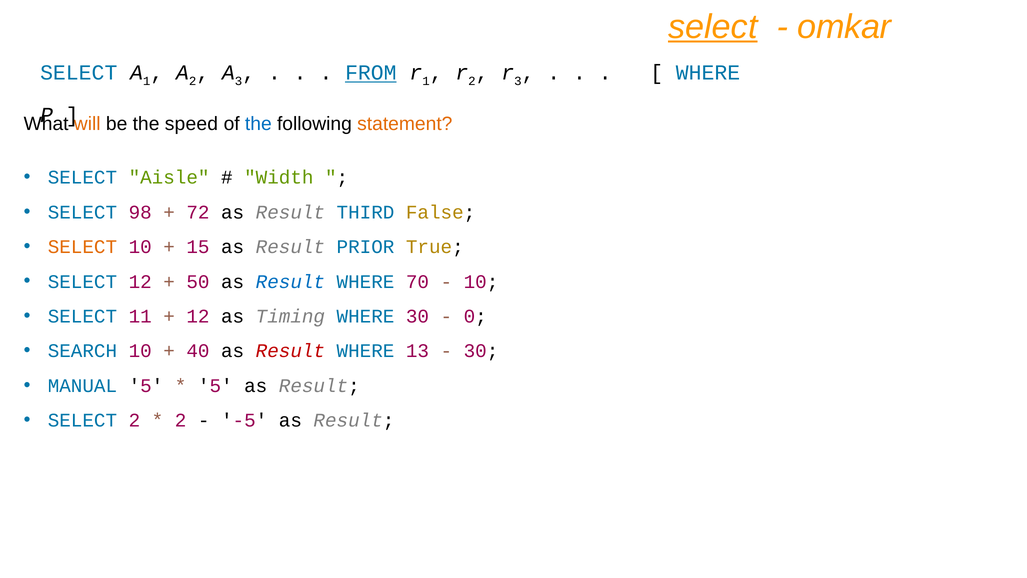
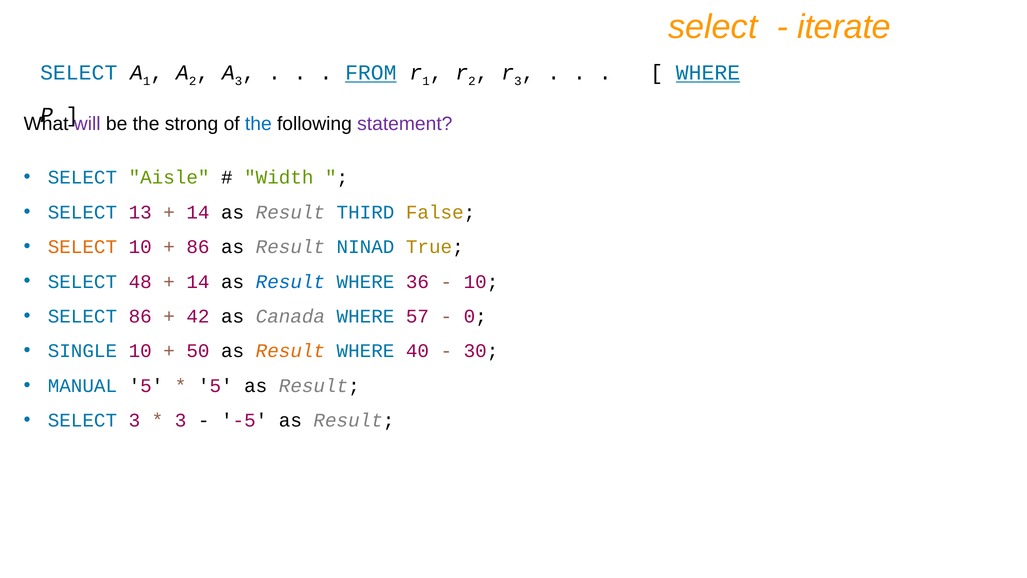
select underline: present -> none (713, 27)
omkar: omkar -> iterate (844, 27)
WHERE underline: none -> present (708, 73)
will colour: orange -> purple (87, 124)
speed: speed -> strong (192, 124)
statement colour: orange -> purple (405, 124)
98: 98 -> 13 (140, 212)
72: 72 -> 14 (198, 212)
15: 15 -> 86 (198, 247)
PRIOR: PRIOR -> NINAD (365, 247)
SELECT 12: 12 -> 48 (140, 282)
50: 50 -> 14 (198, 282)
70: 70 -> 36 (417, 282)
SELECT 11: 11 -> 86 (140, 316)
12: 12 -> 42 (198, 316)
Timing: Timing -> Canada (290, 316)
WHERE 30: 30 -> 57 (417, 316)
SEARCH: SEARCH -> SINGLE (82, 351)
40: 40 -> 50 (198, 351)
Result colour: red -> orange (290, 351)
13: 13 -> 40 (417, 351)
SELECT 2: 2 -> 3 (134, 420)
2: 2 -> 3 (181, 420)
